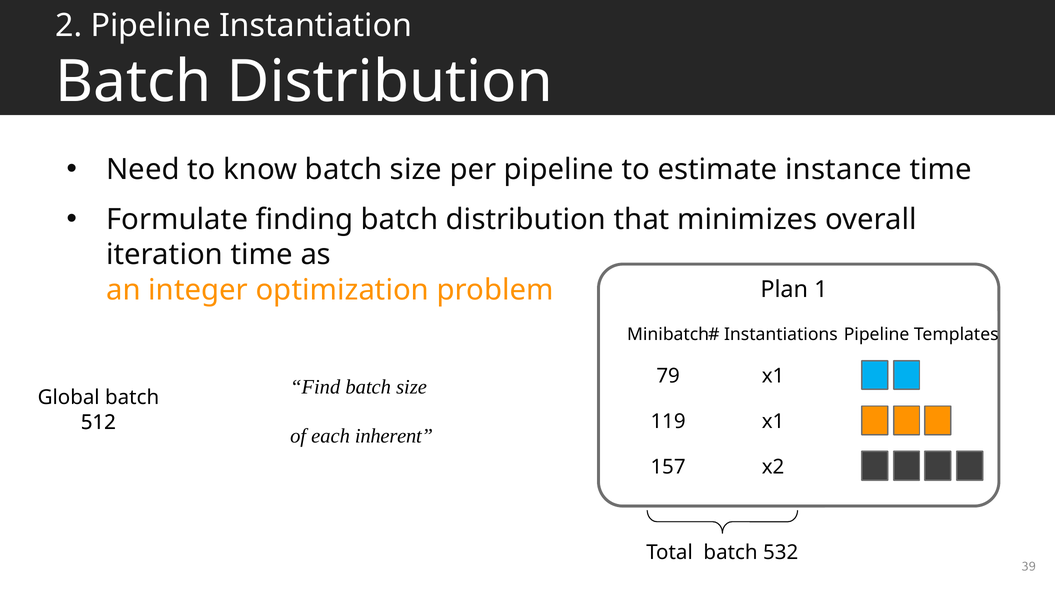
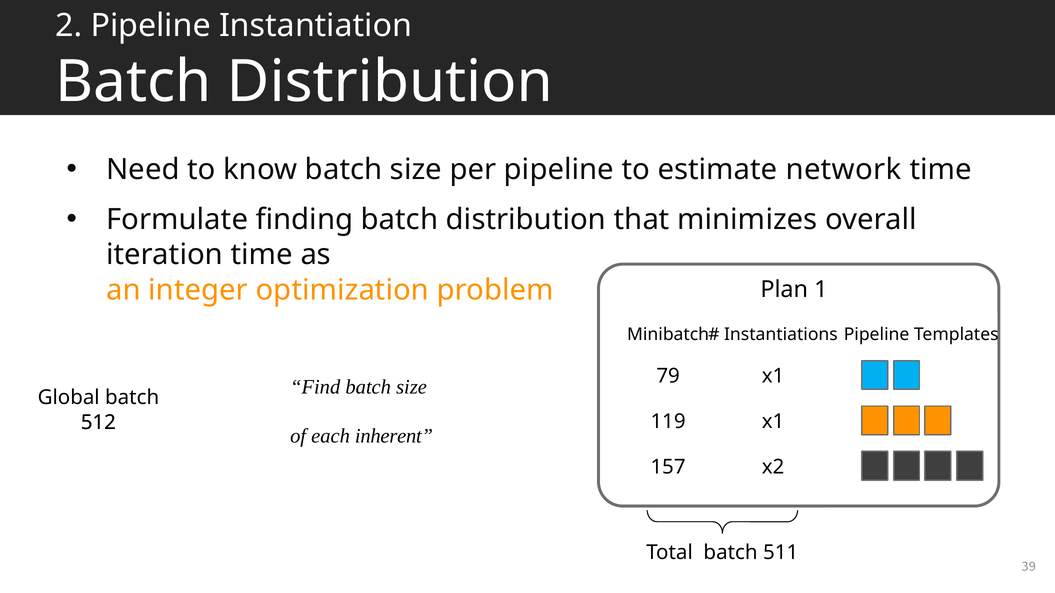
instance: instance -> network (843, 170)
532: 532 -> 511 (781, 553)
